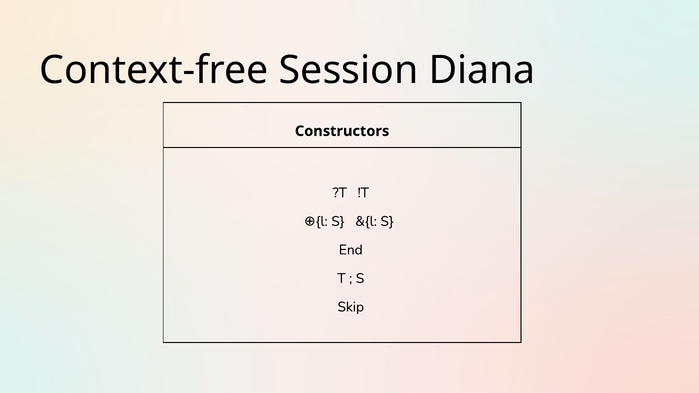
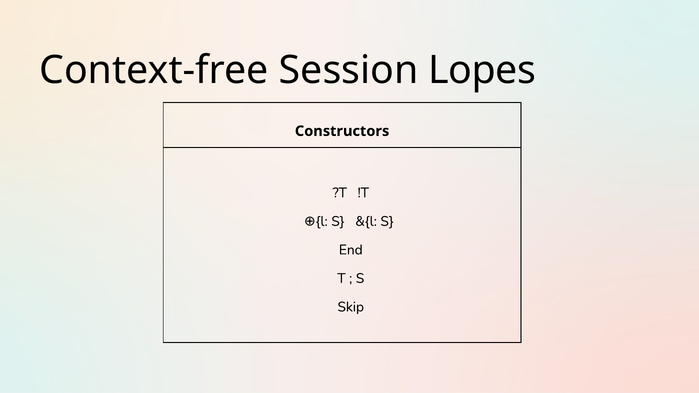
Diana: Diana -> Lopes (482, 71)
